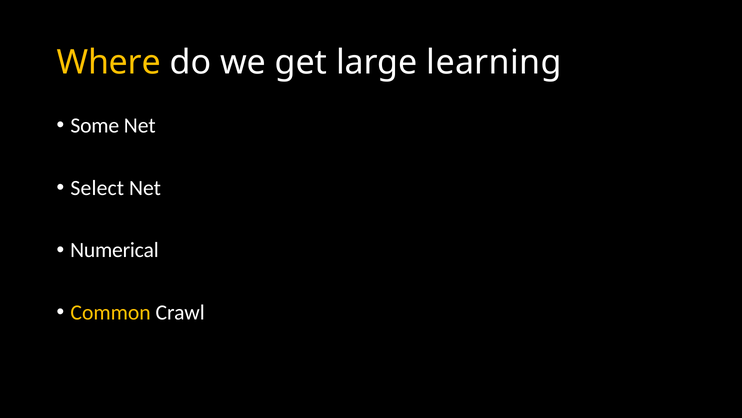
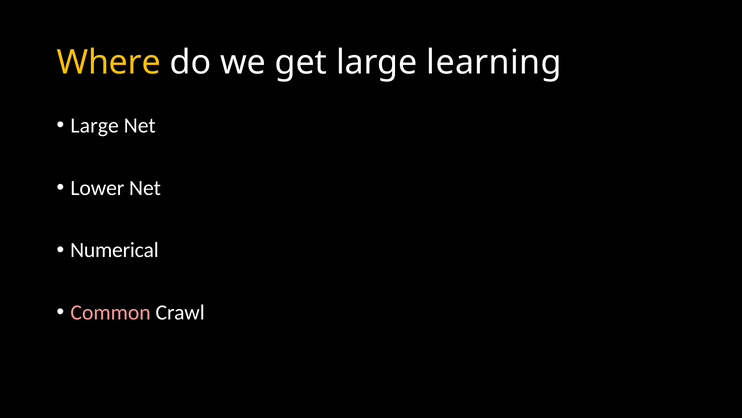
Some: Some -> Large (95, 125)
Select: Select -> Lower (97, 188)
Common colour: yellow -> pink (111, 312)
